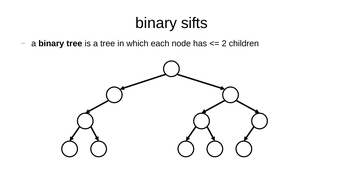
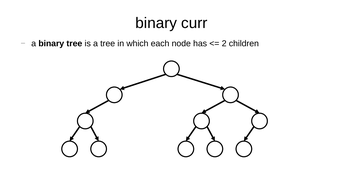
sifts: sifts -> curr (194, 23)
